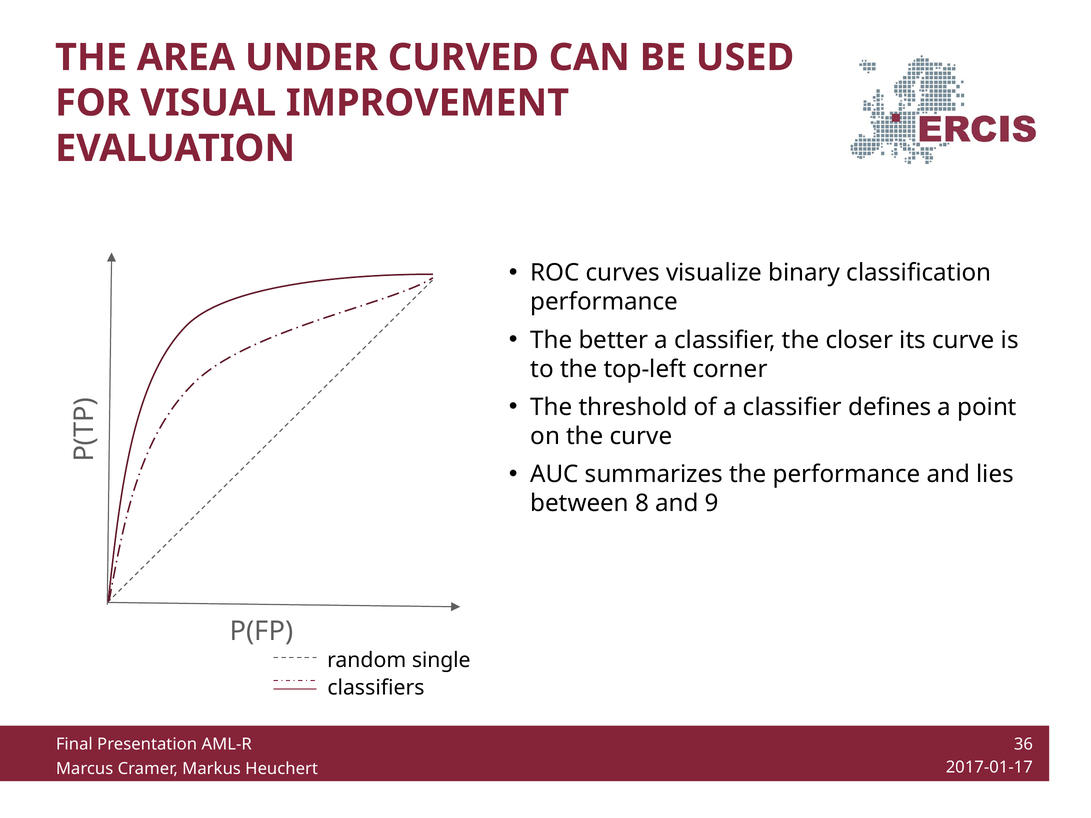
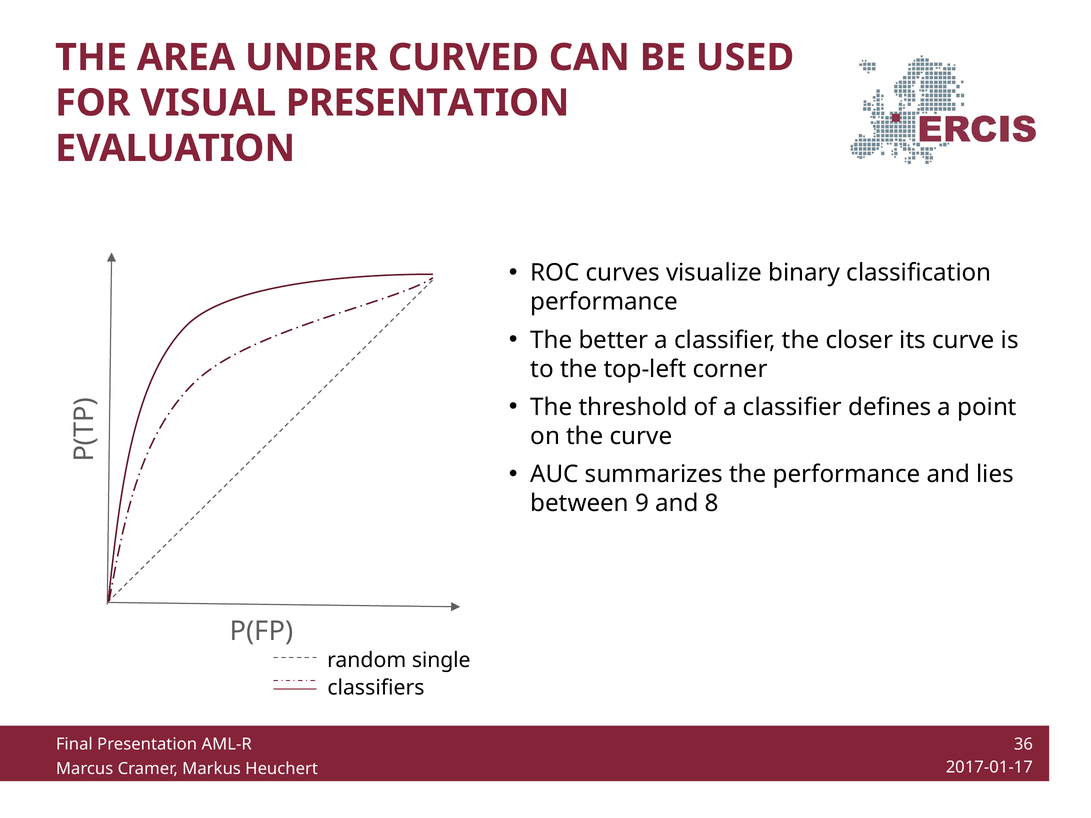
VISUAL IMPROVEMENT: IMPROVEMENT -> PRESENTATION (428, 103)
8: 8 -> 9 (642, 504)
9: 9 -> 8 (712, 504)
